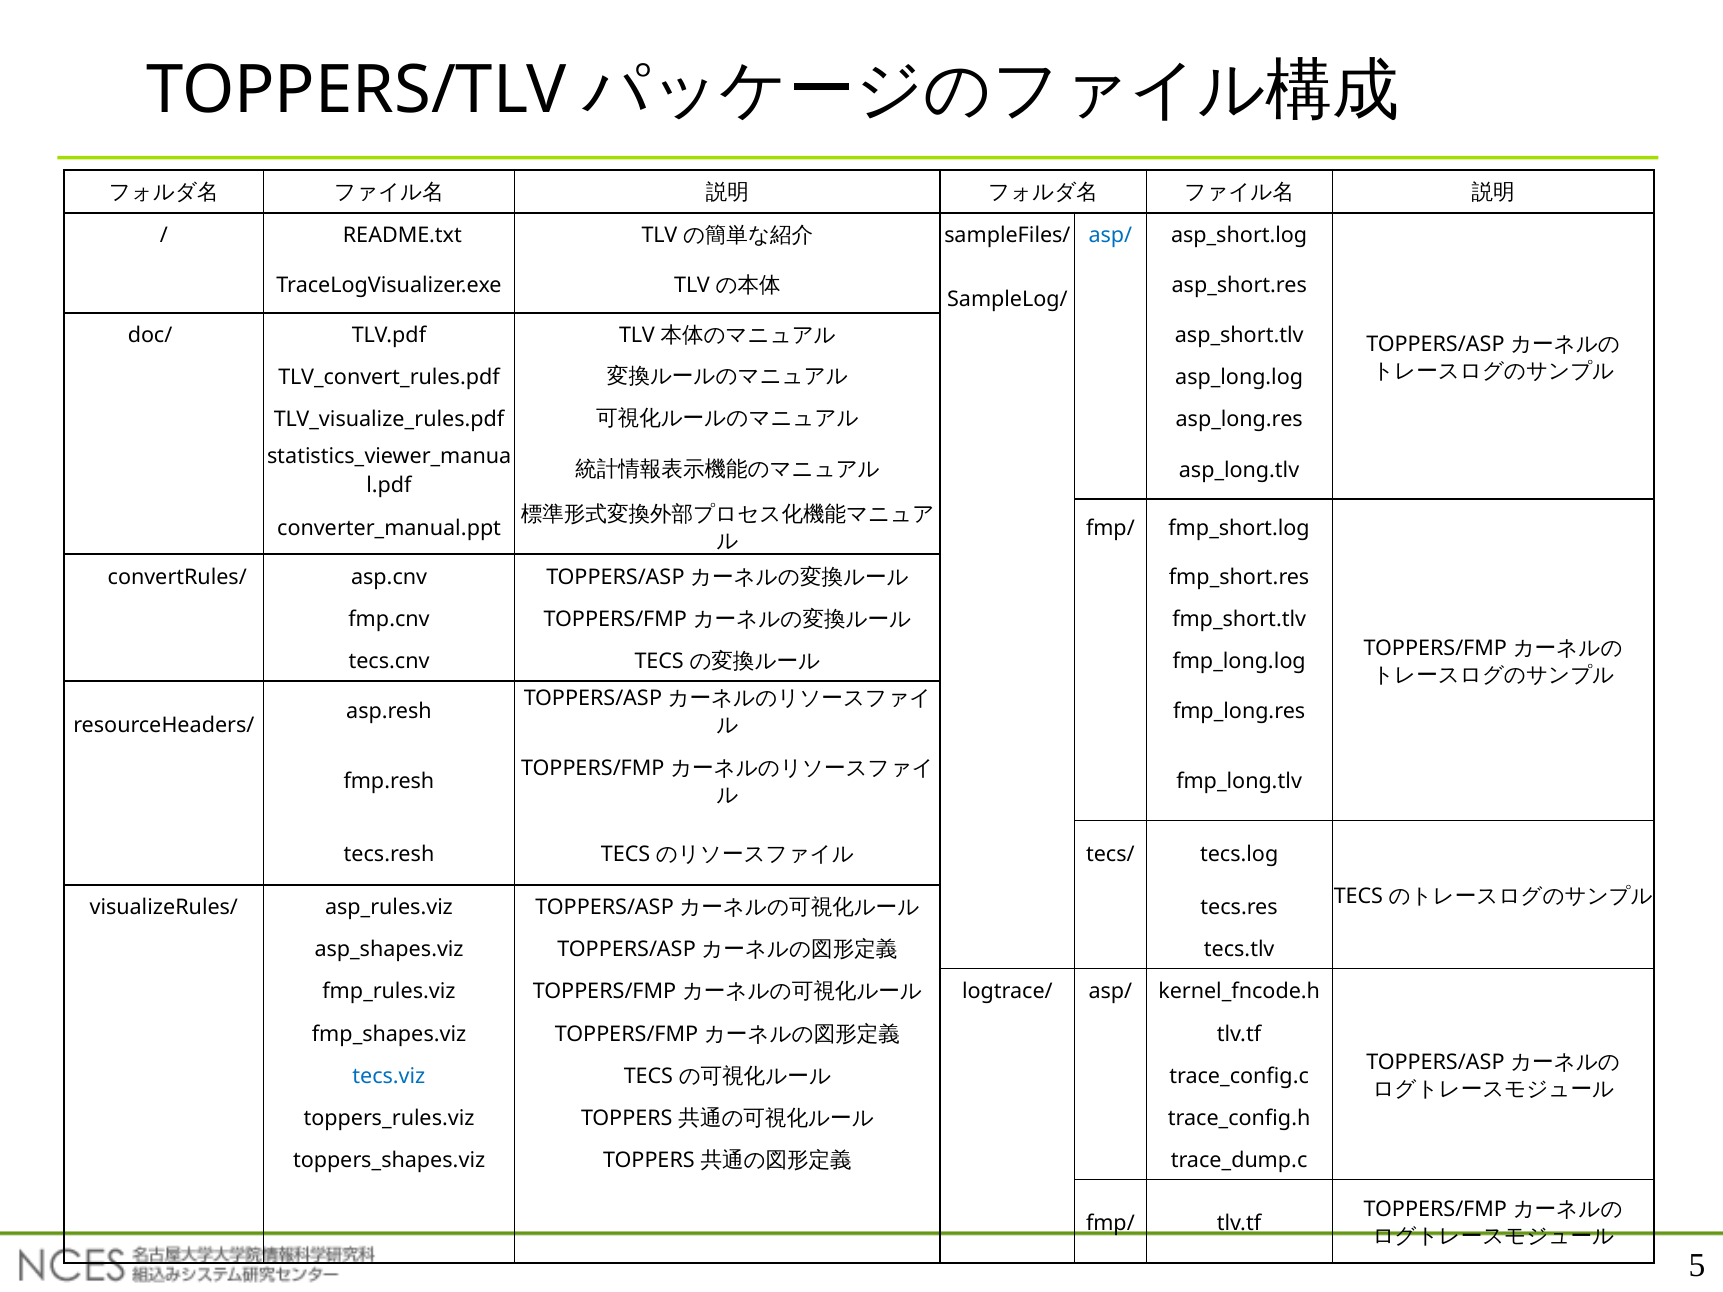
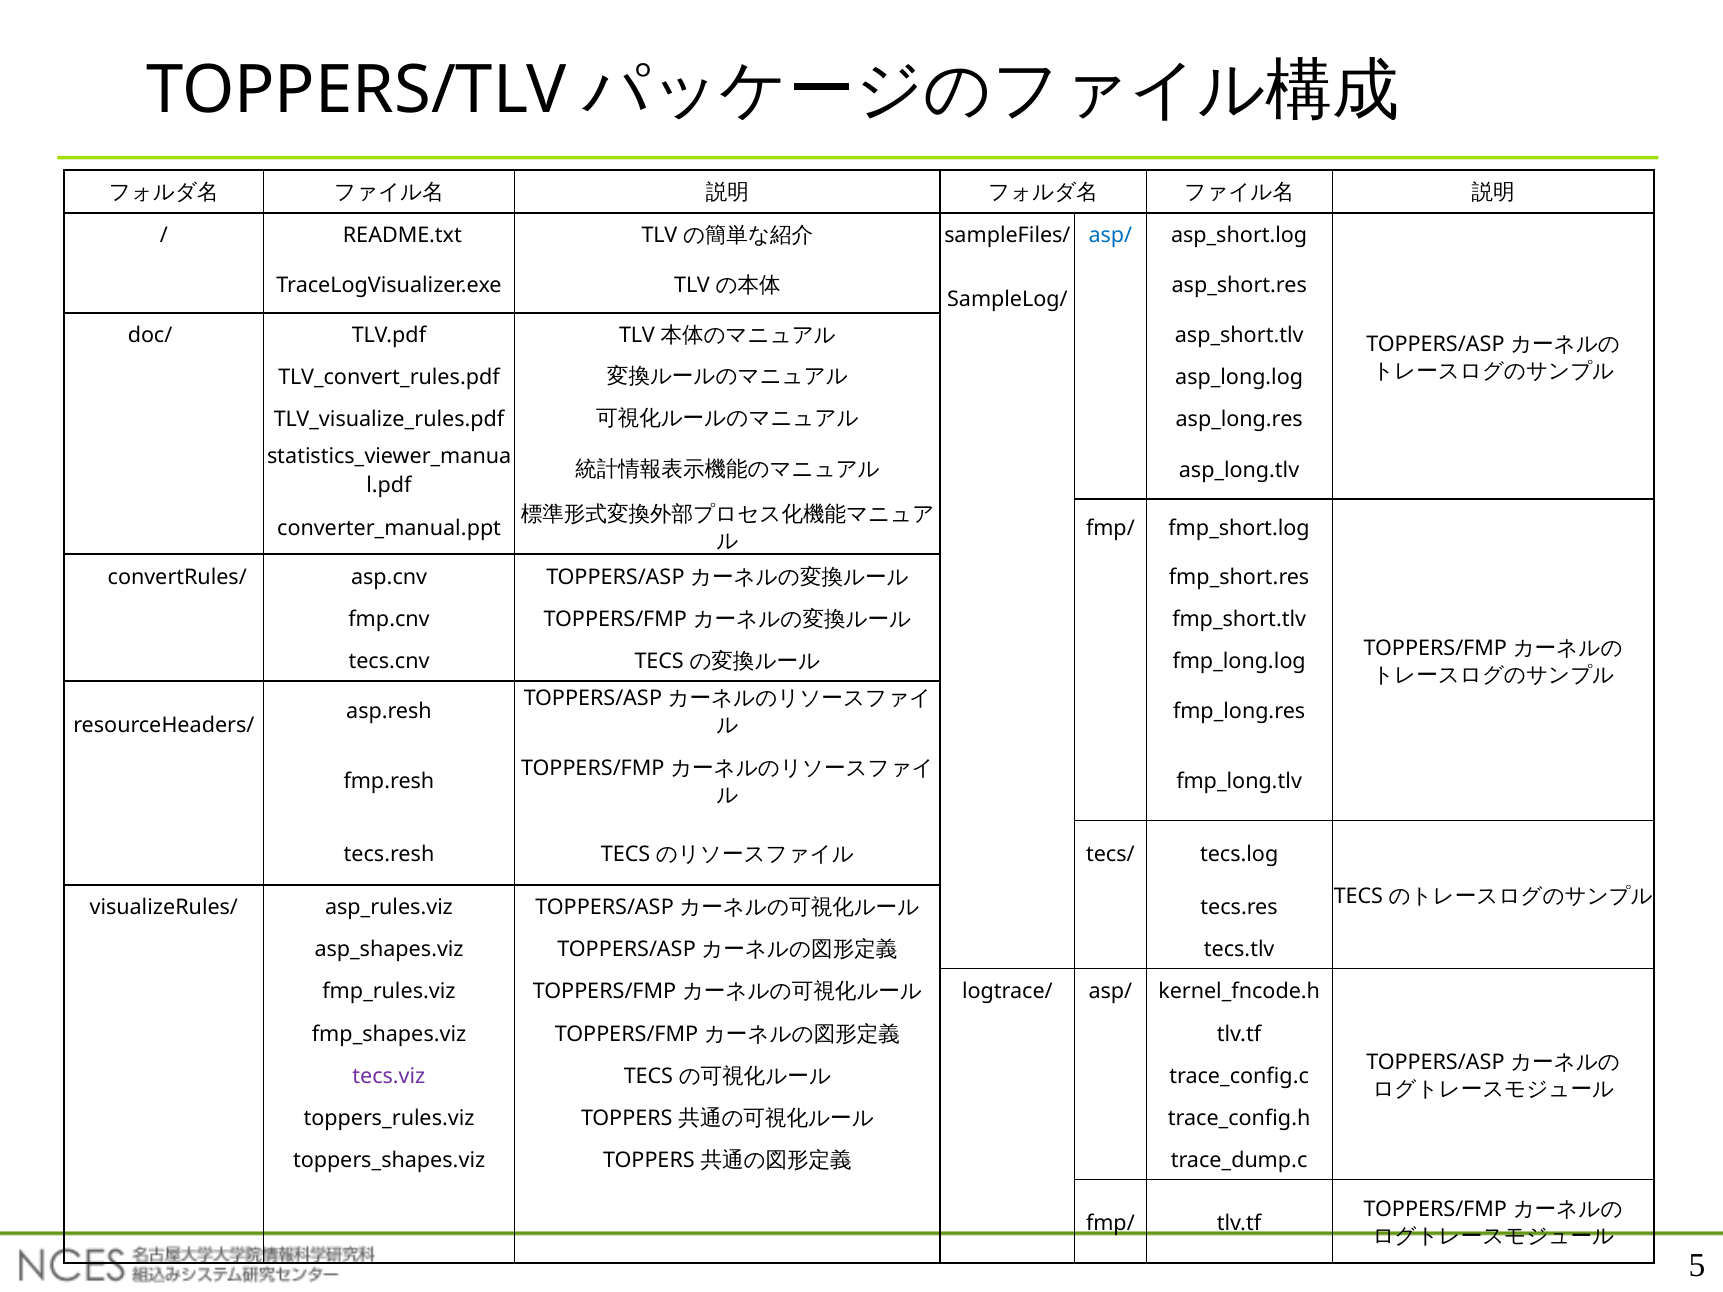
tecs.viz colour: blue -> purple (389, 1076)
